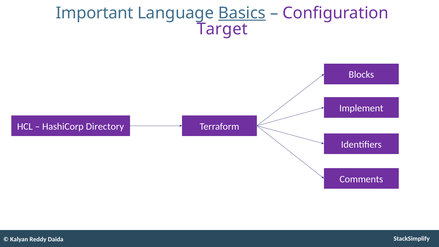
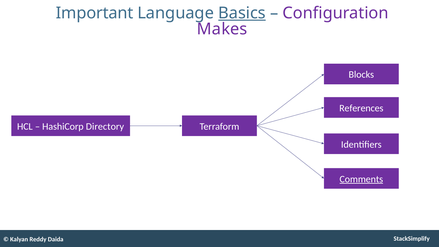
Target: Target -> Makes (222, 29)
Implement: Implement -> References (361, 108)
Comments underline: none -> present (361, 179)
